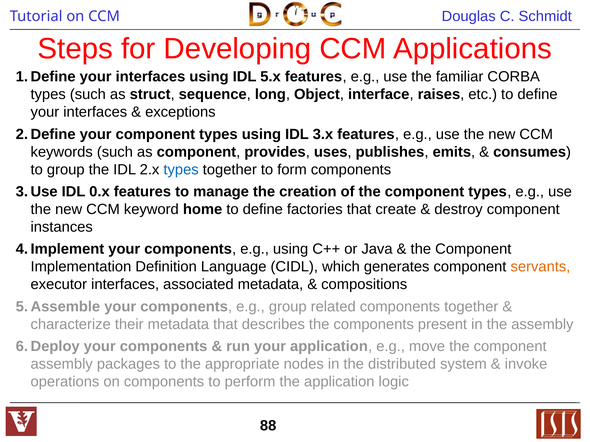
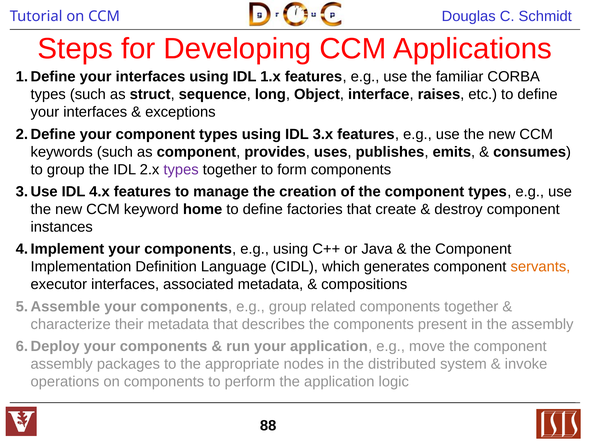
5.x: 5.x -> 1.x (271, 77)
types colour: blue -> purple (181, 170)
0.x: 0.x -> 4.x (99, 192)
